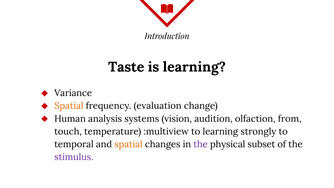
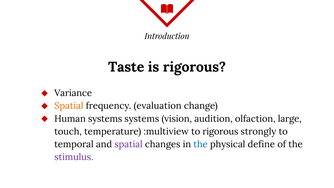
is learning: learning -> rigorous (194, 67)
Human analysis: analysis -> systems (105, 119)
from: from -> large (290, 119)
to learning: learning -> rigorous (220, 131)
spatial colour: orange -> purple (128, 144)
the colour: purple -> blue (201, 144)
subset: subset -> define (261, 144)
